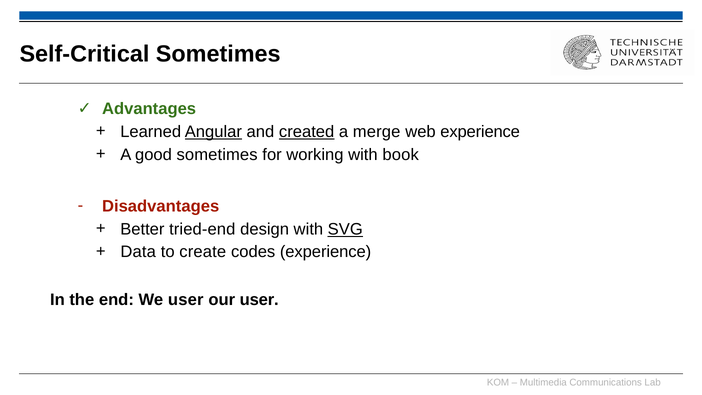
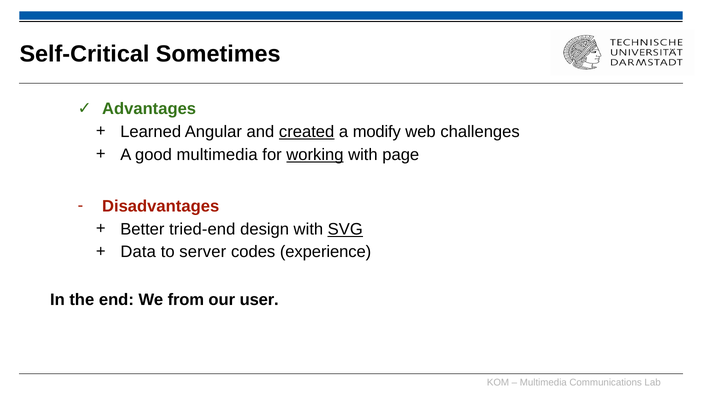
Angular underline: present -> none (213, 132)
merge: merge -> modify (377, 132)
web experience: experience -> challenges (480, 132)
good sometimes: sometimes -> multimedia (217, 155)
working underline: none -> present (315, 155)
book: book -> page (401, 155)
create: create -> server (203, 252)
We user: user -> from (186, 300)
